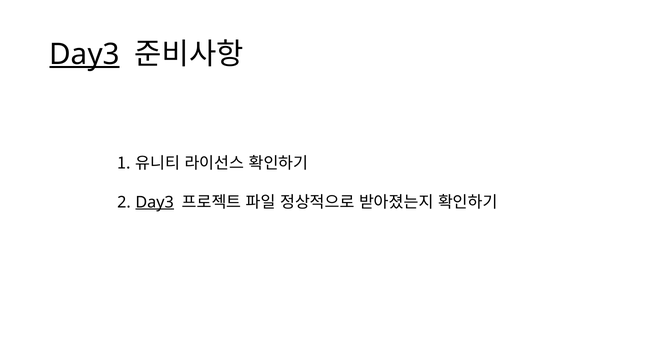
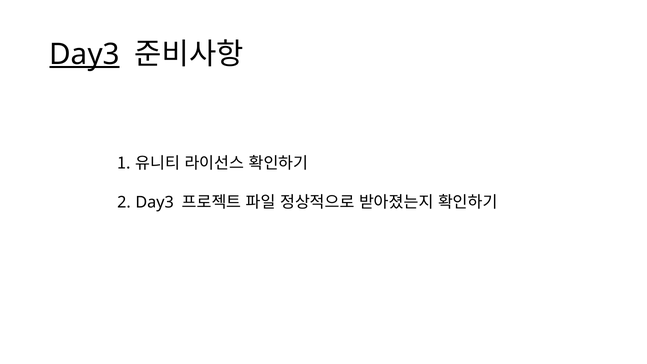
Day3 underline: present -> none (155, 202)
